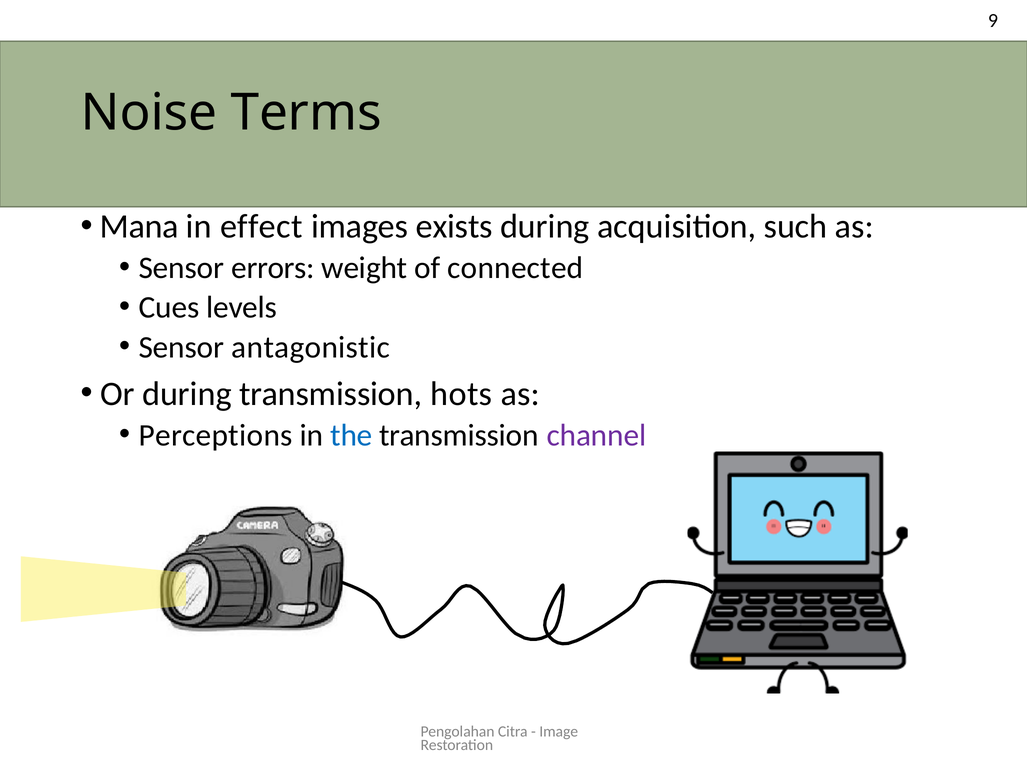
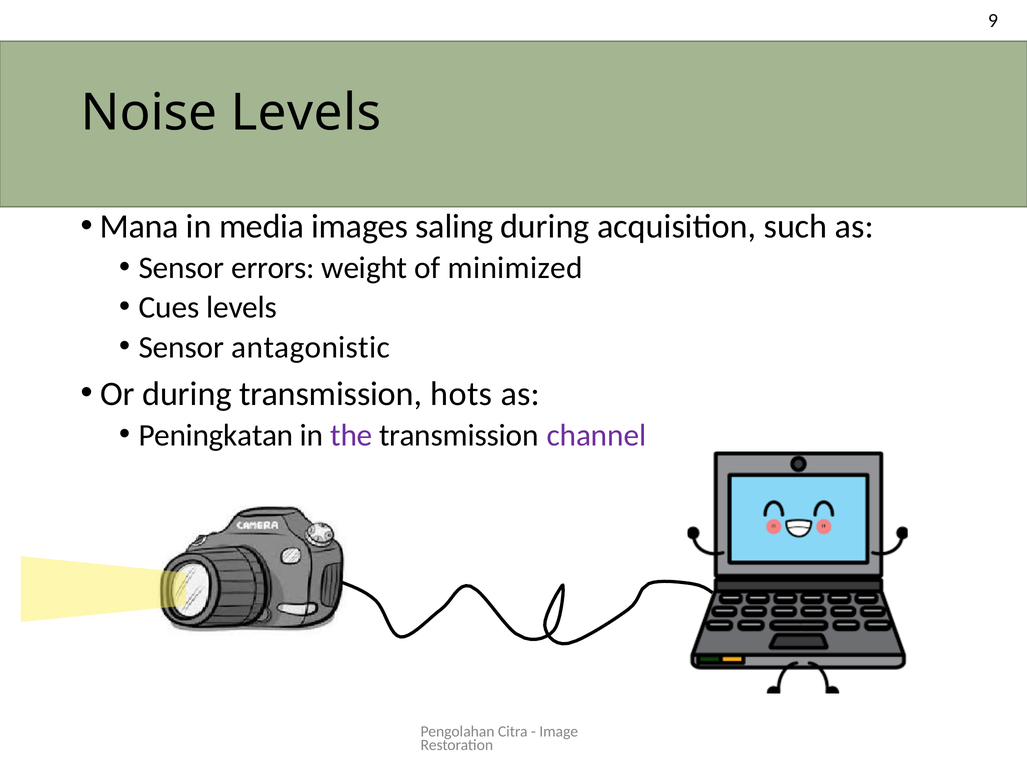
Noise Terms: Terms -> Levels (306, 113)
effect: effect -> media (262, 227)
exists: exists -> saling (454, 227)
connected: connected -> minimized (515, 268)
Perceptions: Perceptions -> Peningkatan (216, 435)
the colour: blue -> purple (351, 435)
